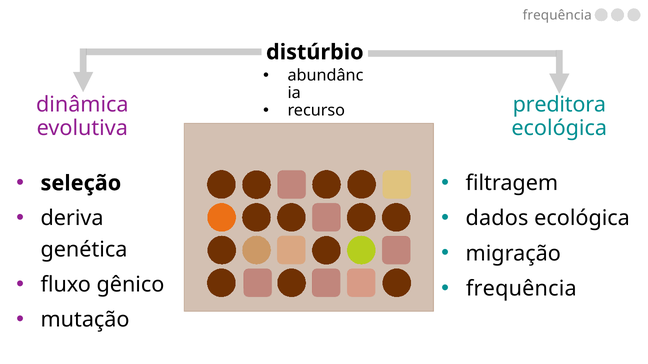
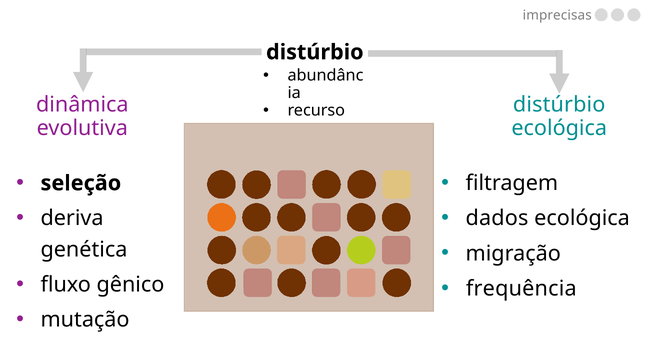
frequência: frequência -> imprecisas (557, 15)
preditora: preditora -> distúrbio (559, 105)
